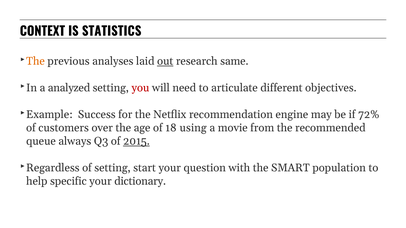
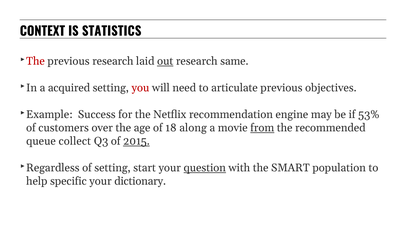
The colour: orange -> red (35, 61)
previous analyses: analyses -> research (113, 61)
analyzed: analyzed -> acquired (69, 88)
articulate different: different -> previous (281, 88)
72%: 72% -> 53% (369, 114)
using: using -> along (193, 128)
from underline: none -> present (262, 128)
always: always -> collect (75, 141)
question underline: none -> present (205, 168)
